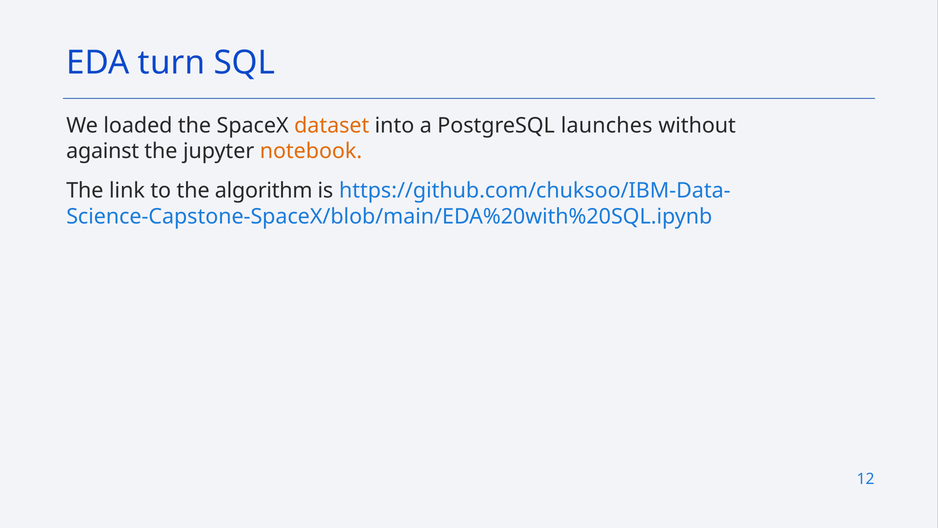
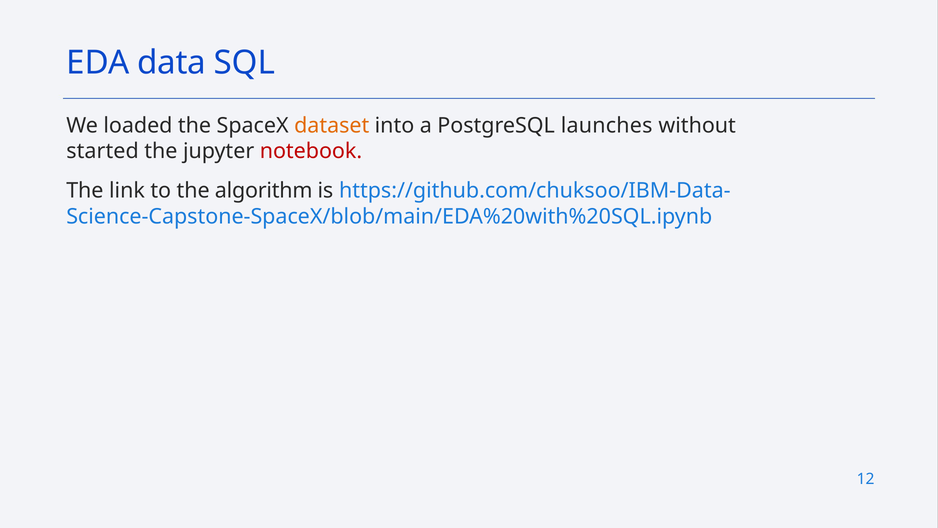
turn: turn -> data (172, 63)
against: against -> started (103, 151)
notebook colour: orange -> red (311, 151)
